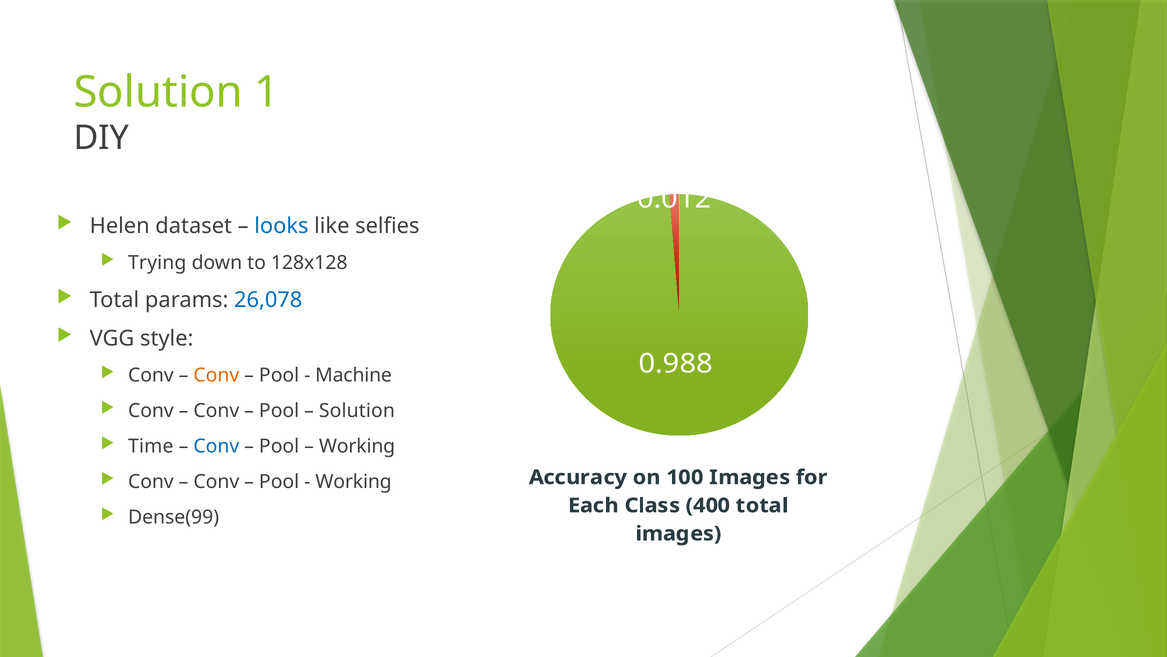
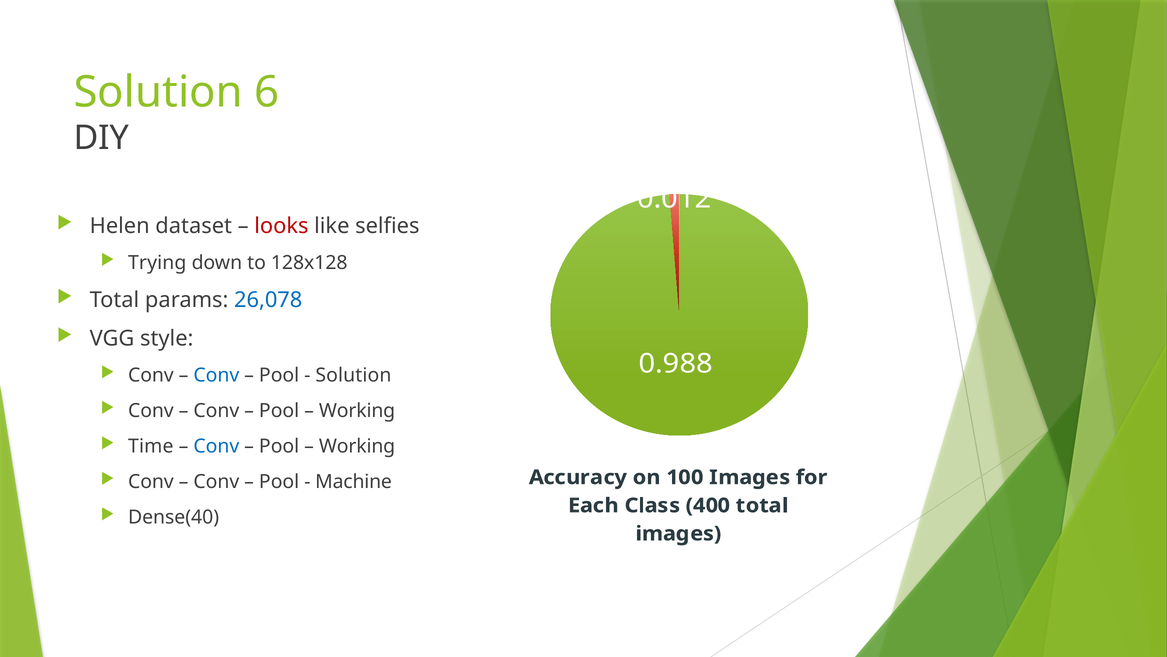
1: 1 -> 6 (267, 92)
looks colour: blue -> red (281, 226)
Conv colour: orange -> blue (216, 375)
Machine: Machine -> Solution (353, 375)
Solution: Solution -> Working (357, 410)
Working: Working -> Machine (354, 481)
Dense(99: Dense(99 -> Dense(40 (174, 517)
